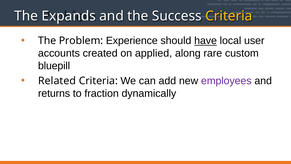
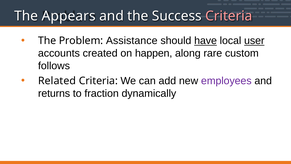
Expands: Expands -> Appears (69, 16)
Criteria colour: yellow -> pink (229, 16)
Experience: Experience -> Assistance (132, 41)
user underline: none -> present (254, 41)
applied: applied -> happen (154, 53)
bluepill: bluepill -> follows (54, 66)
